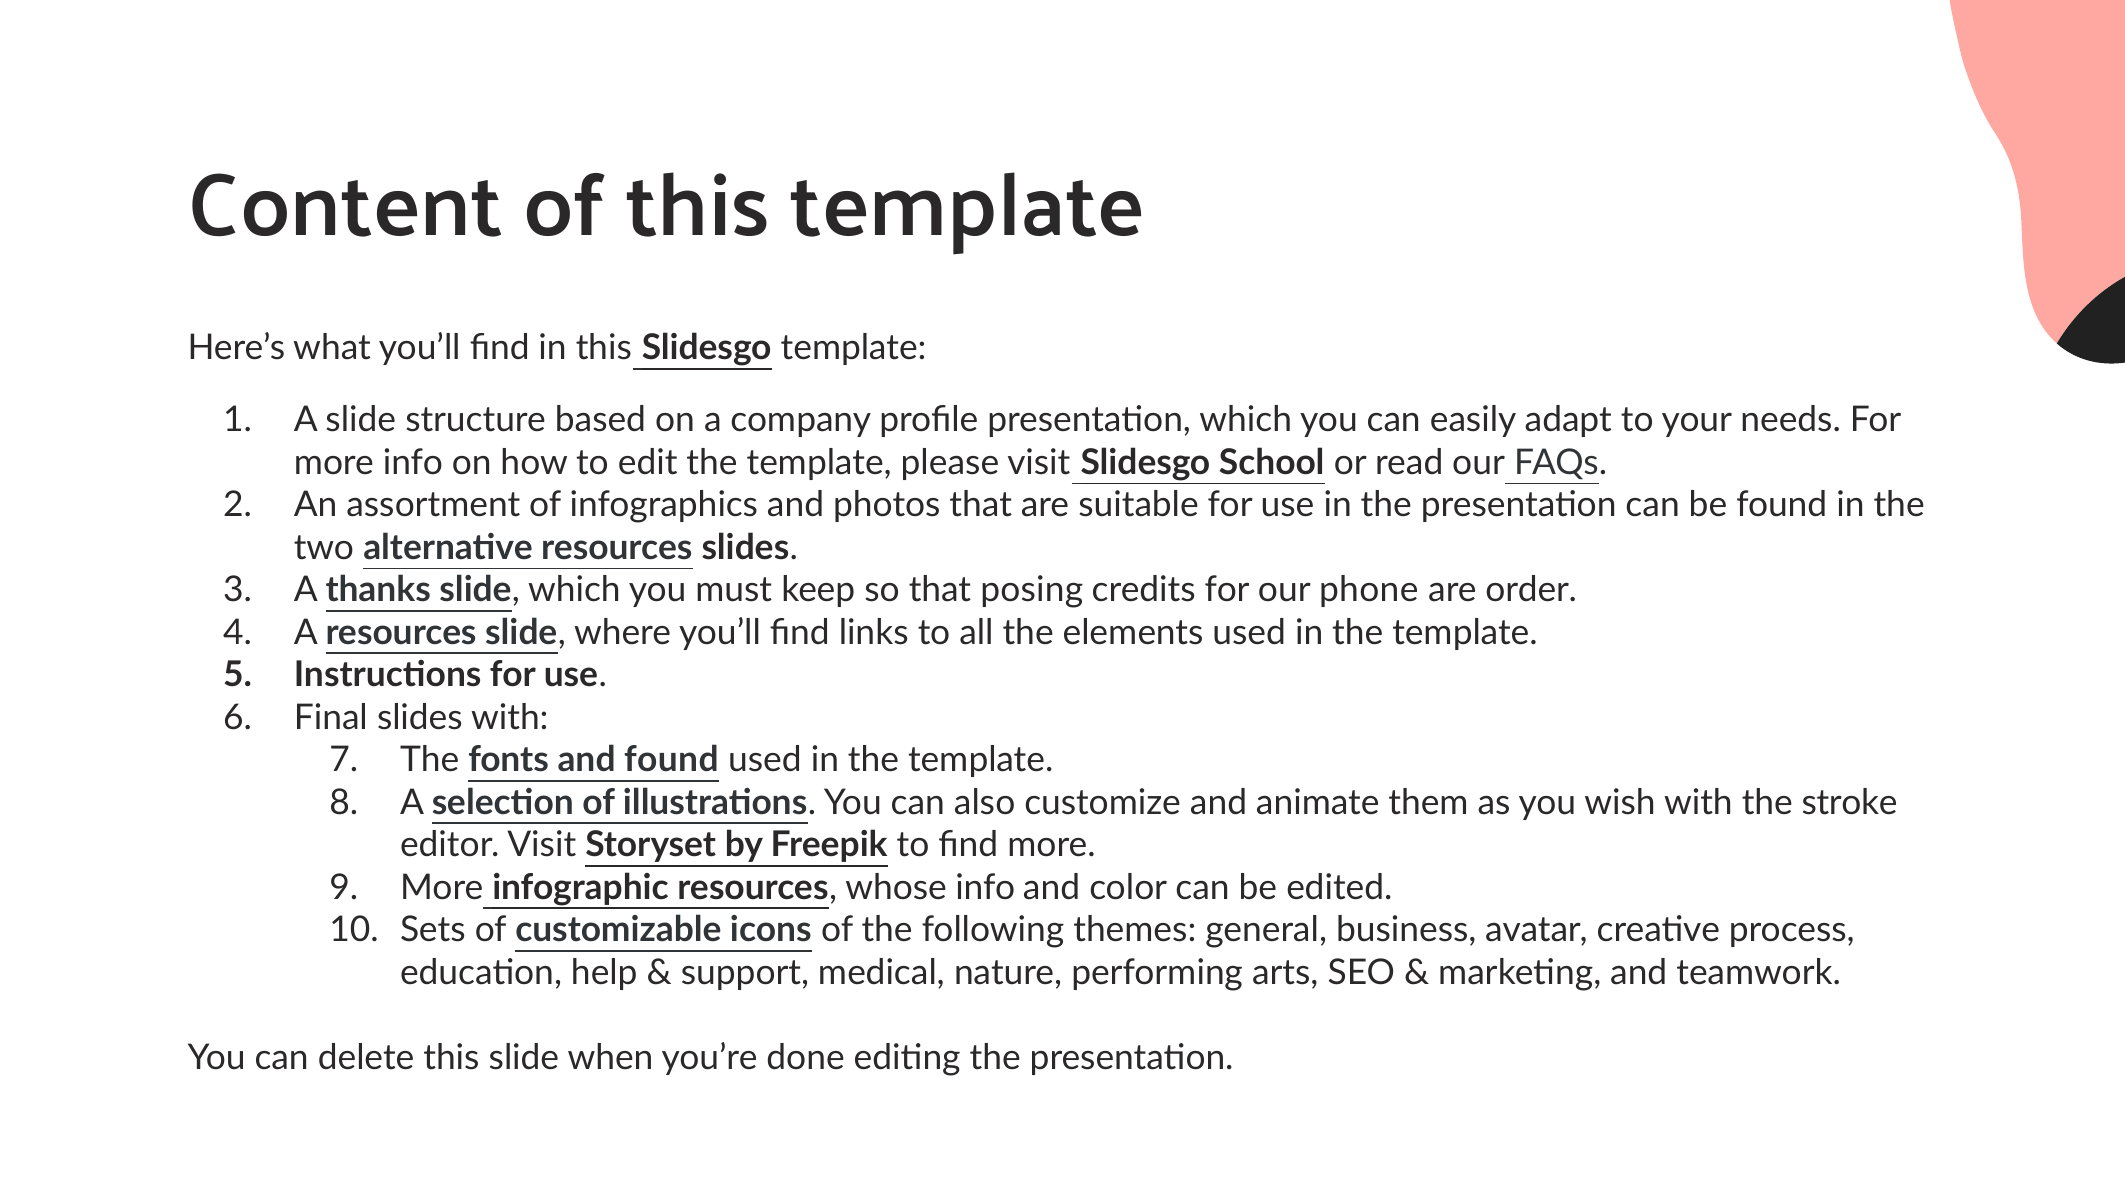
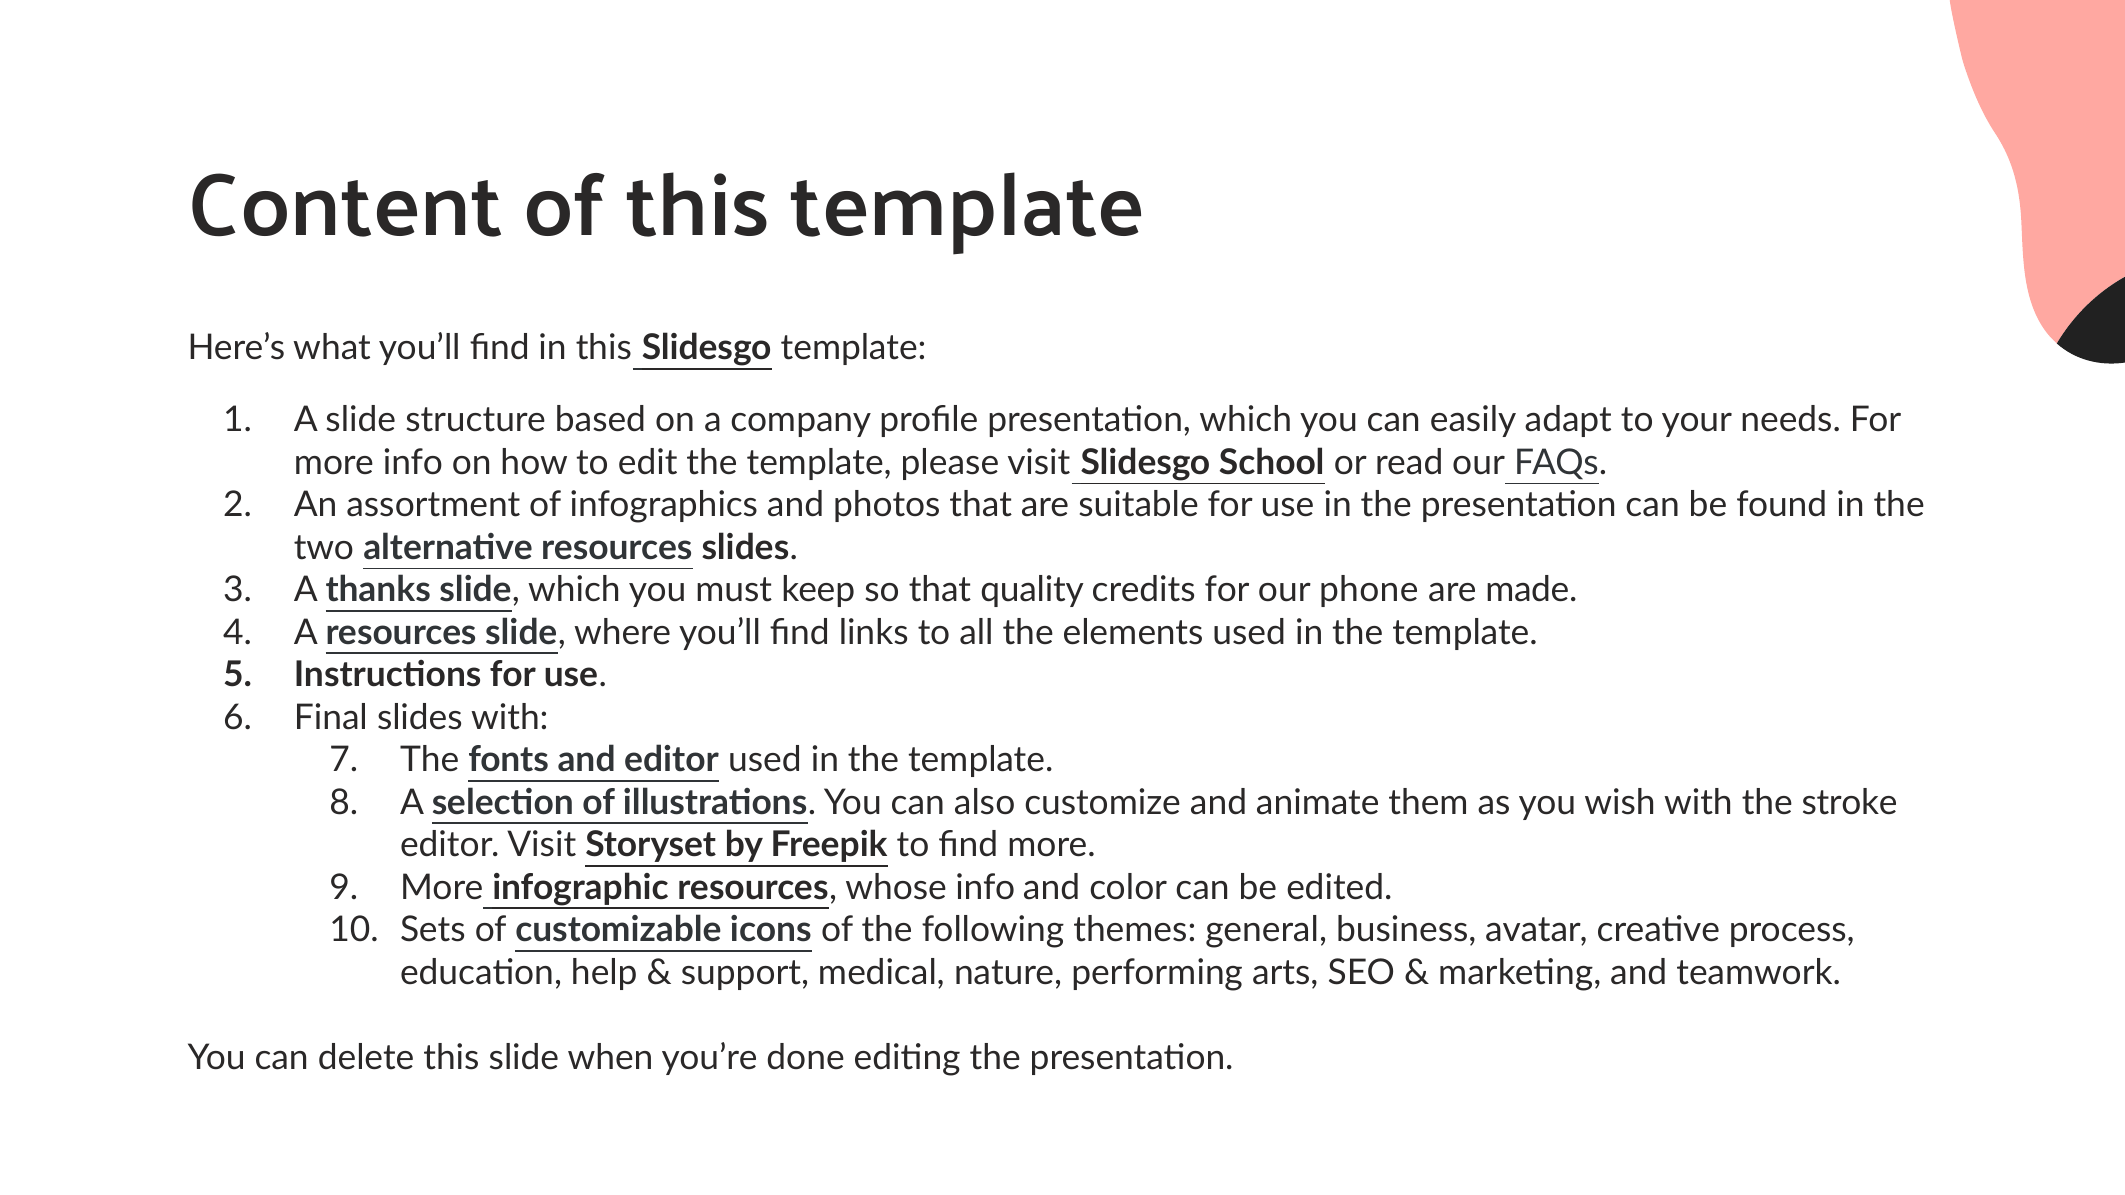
posing: posing -> quality (1032, 590)
order: order -> made (1531, 590)
and found: found -> editor (672, 760)
